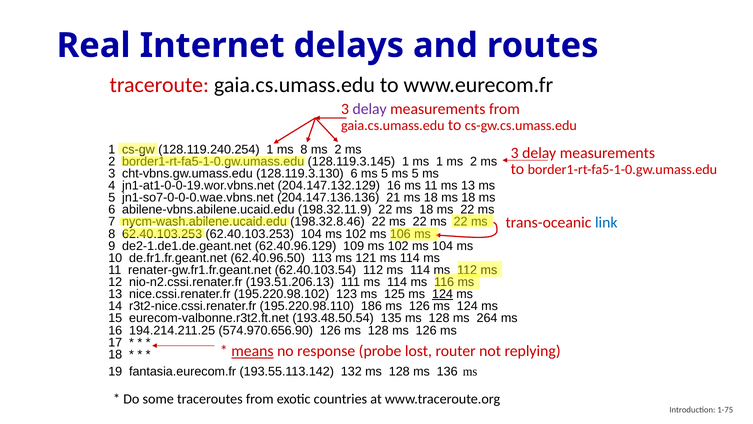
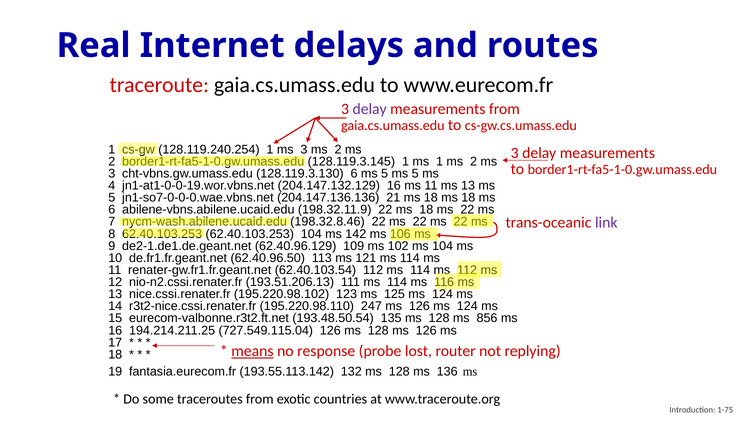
1 ms 8: 8 -> 3 (304, 149)
link colour: blue -> purple (606, 222)
104 ms 102: 102 -> 142 (356, 234)
124 underline: present -> none (442, 294)
186: 186 -> 247 (371, 306)
264: 264 -> 856 (487, 318)
574.970.656.90: 574.970.656.90 -> 727.549.115.04 (266, 330)
